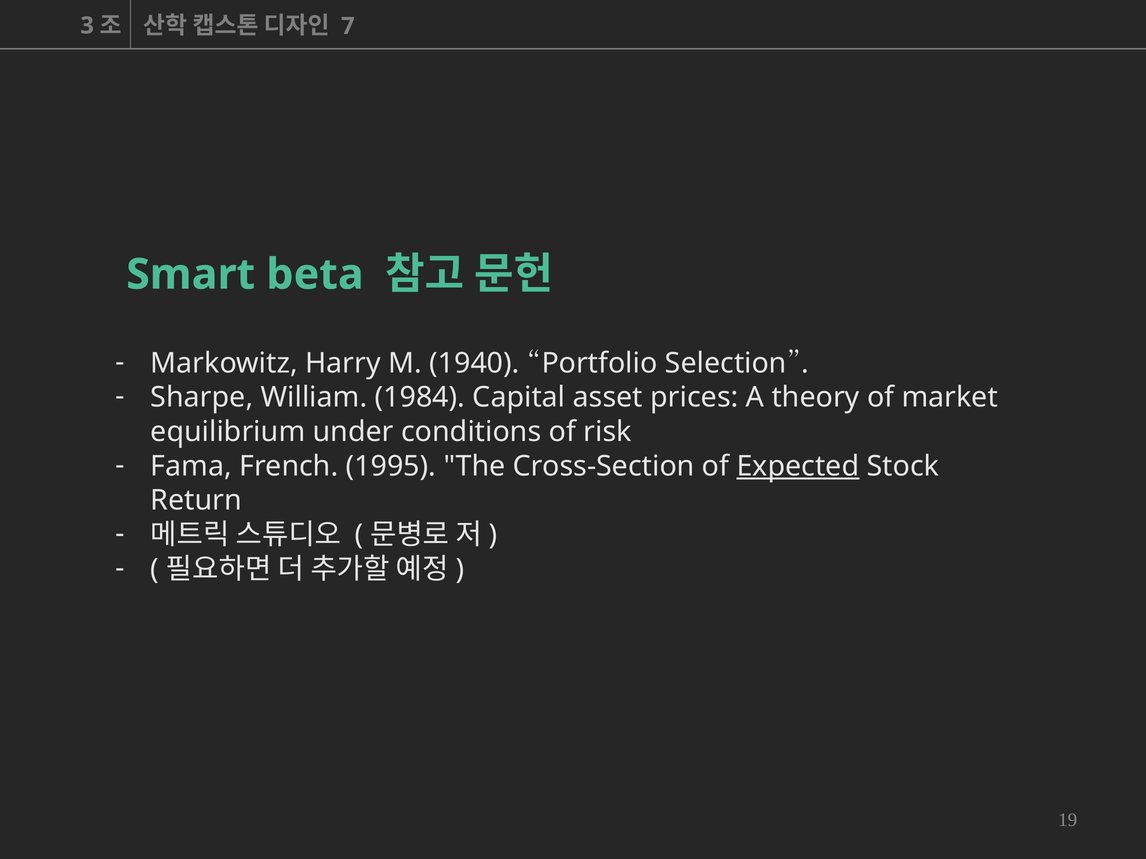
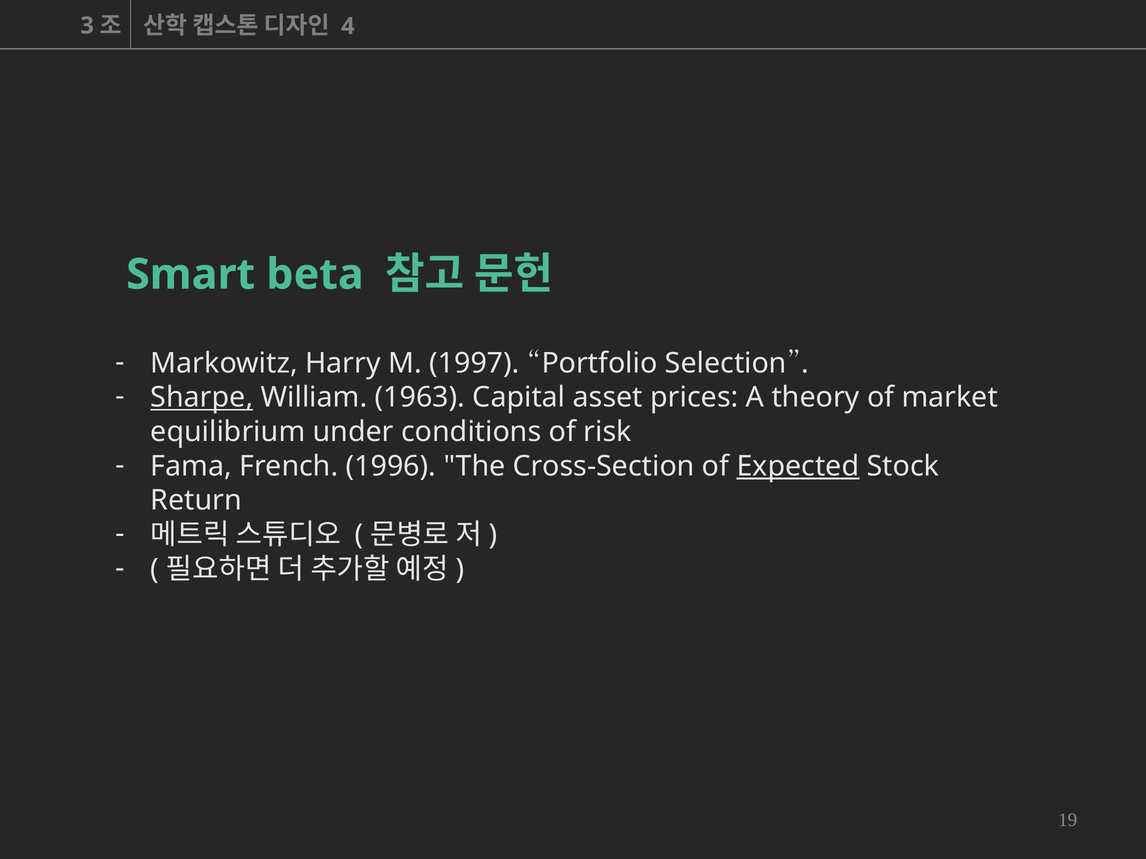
7: 7 -> 4 (348, 26)
1940: 1940 -> 1997 (474, 363)
Sharpe underline: none -> present (202, 398)
1984: 1984 -> 1963 (420, 398)
1995: 1995 -> 1996 (391, 467)
